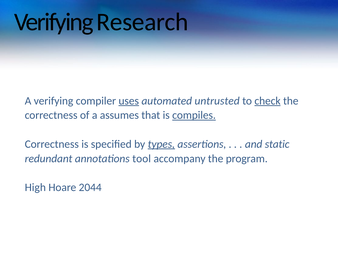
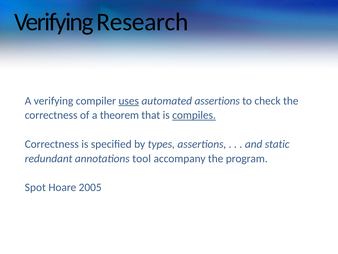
automated untrusted: untrusted -> assertions (217, 101)
check underline: present -> none (268, 101)
assumes: assumes -> theorem (119, 115)
types underline: present -> none (161, 144)
High: High -> Spot (35, 187)
2044: 2044 -> 2005 (90, 187)
